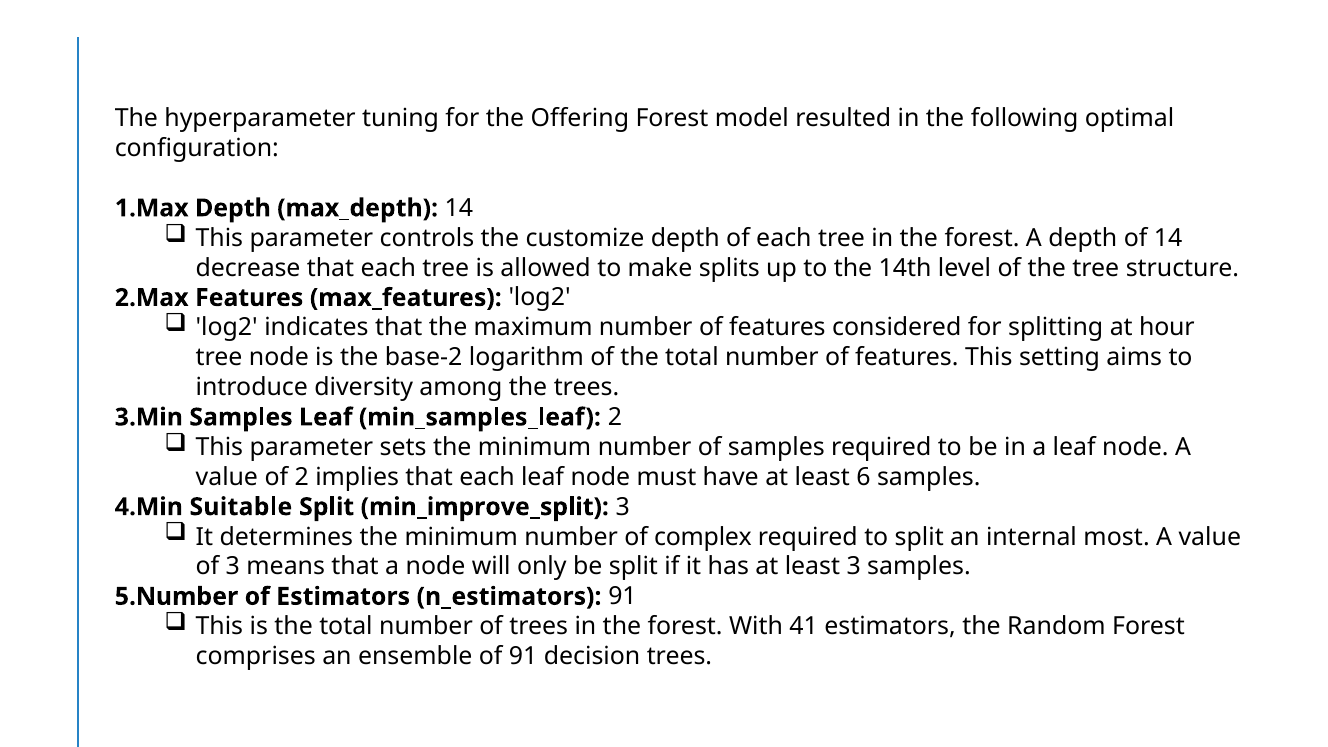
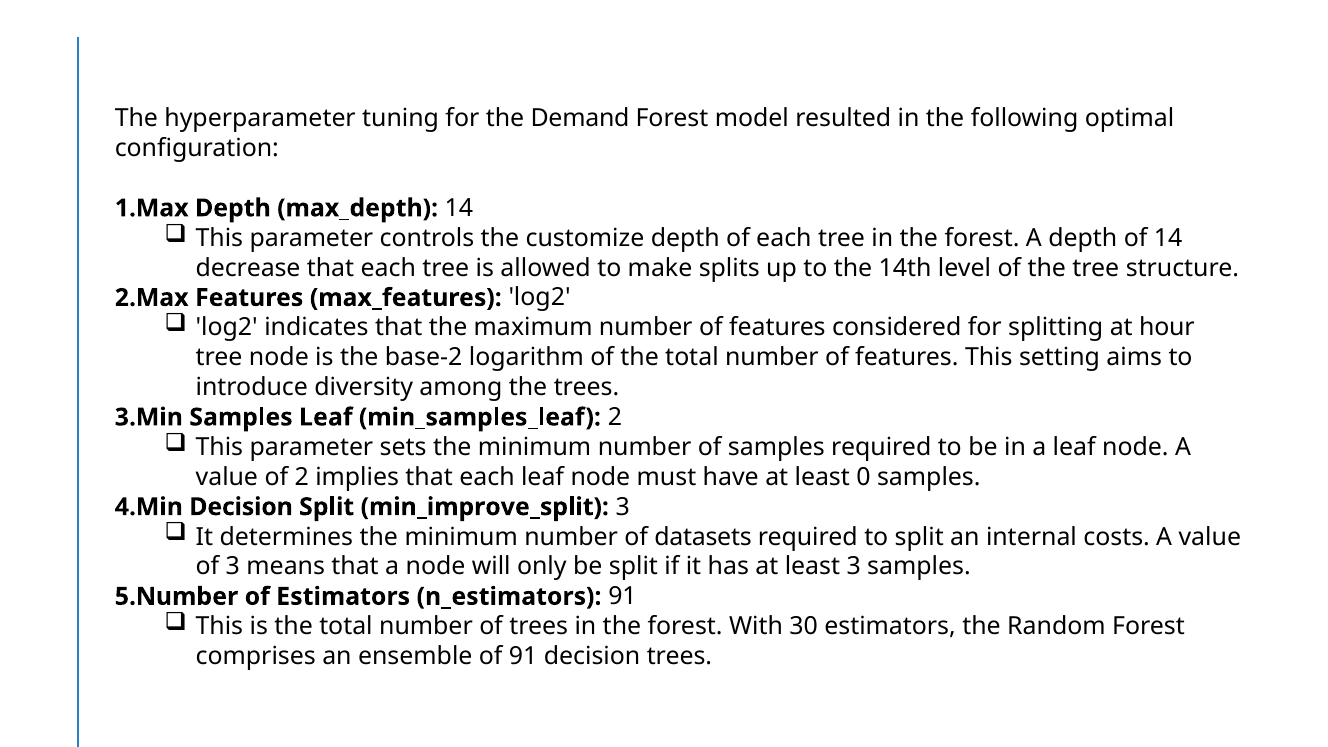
Offering: Offering -> Demand (580, 118)
6: 6 -> 0 (863, 477)
Suitable: Suitable -> Decision (241, 507)
complex: complex -> datasets (703, 537)
most: most -> costs (1117, 537)
41: 41 -> 30 (804, 626)
